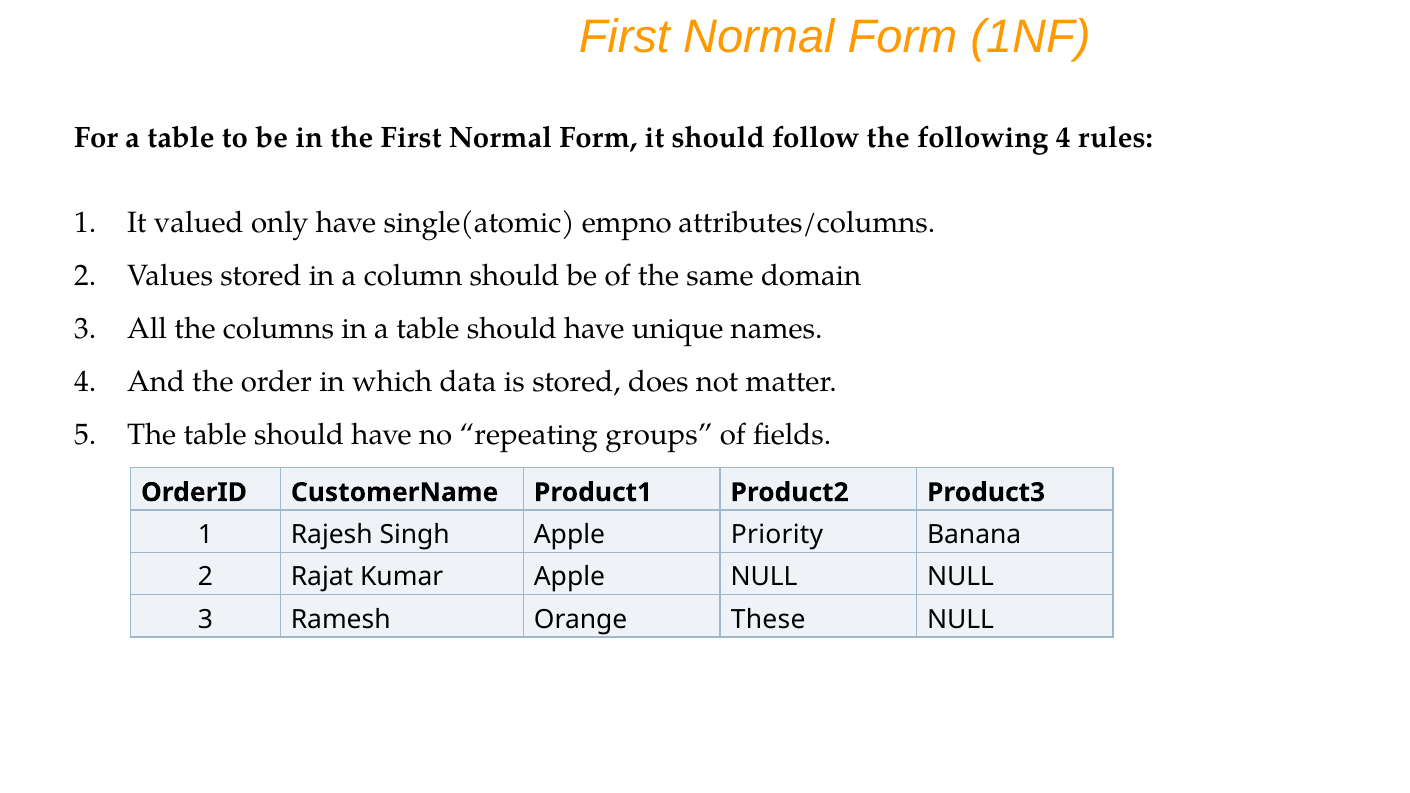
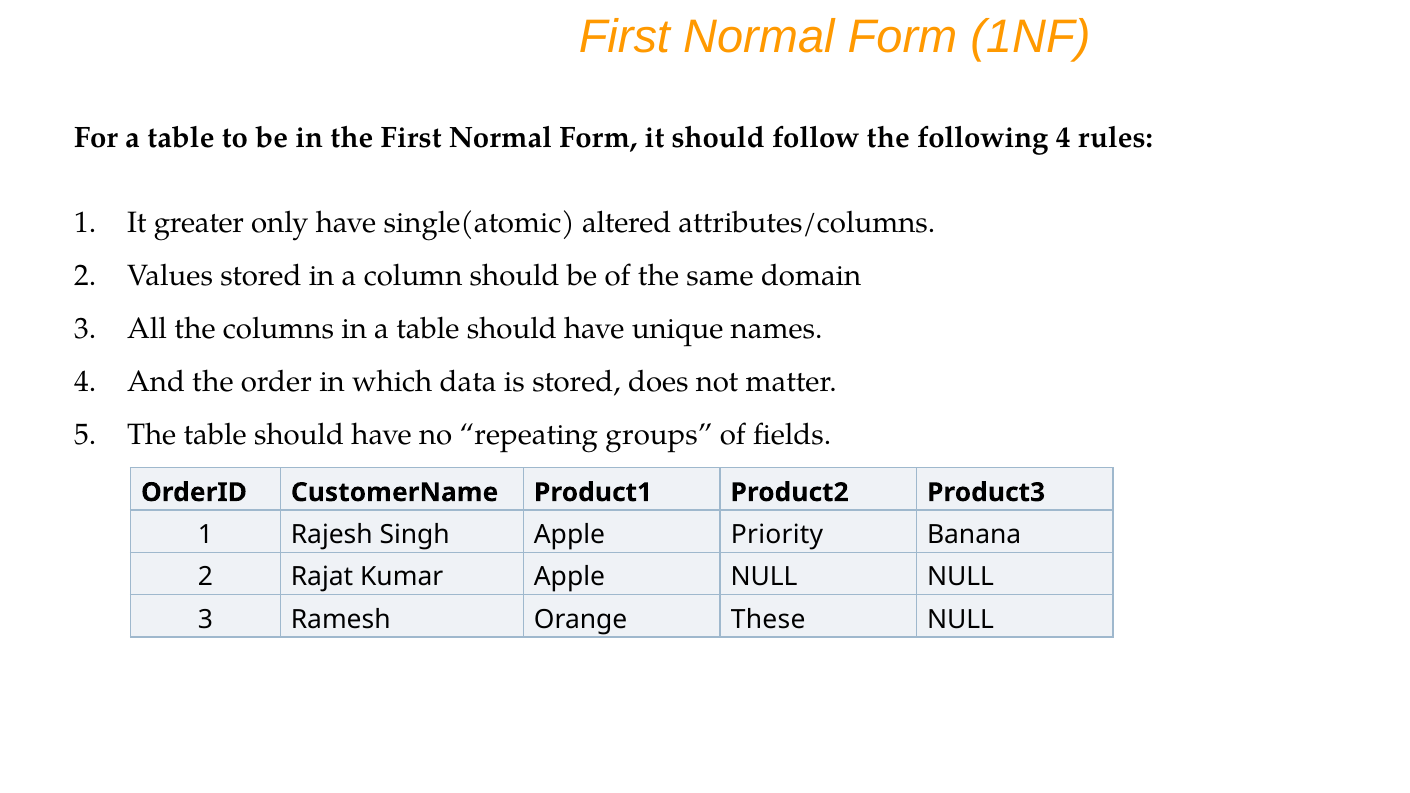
valued: valued -> greater (199, 223)
empno: empno -> altered (627, 223)
